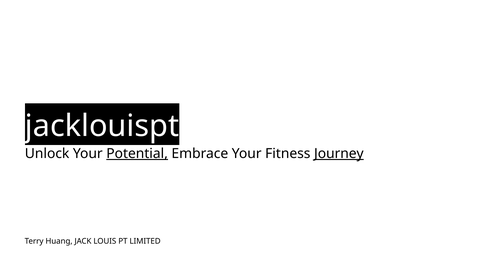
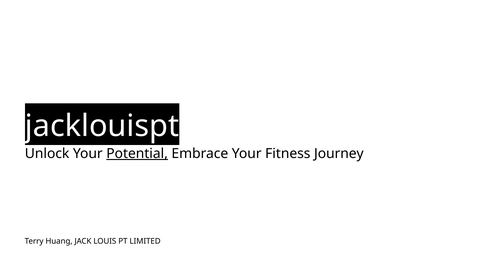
Journey underline: present -> none (339, 153)
